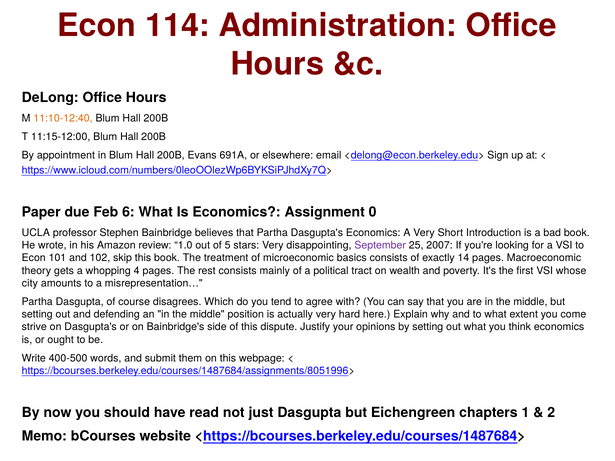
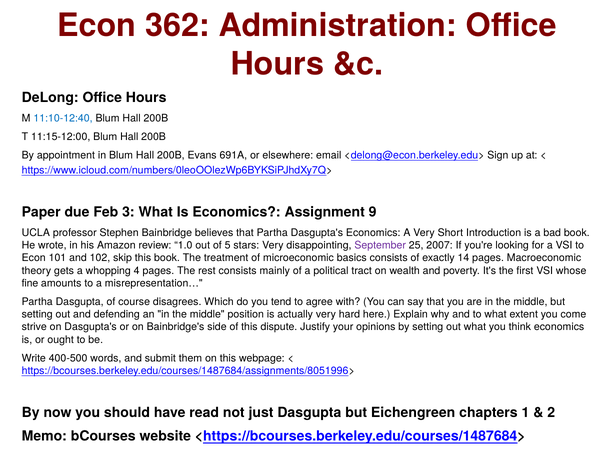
114: 114 -> 362 (177, 25)
11:10-12:40 colour: orange -> blue (63, 118)
6: 6 -> 3 (128, 212)
0: 0 -> 9 (373, 212)
city: city -> fine (30, 283)
